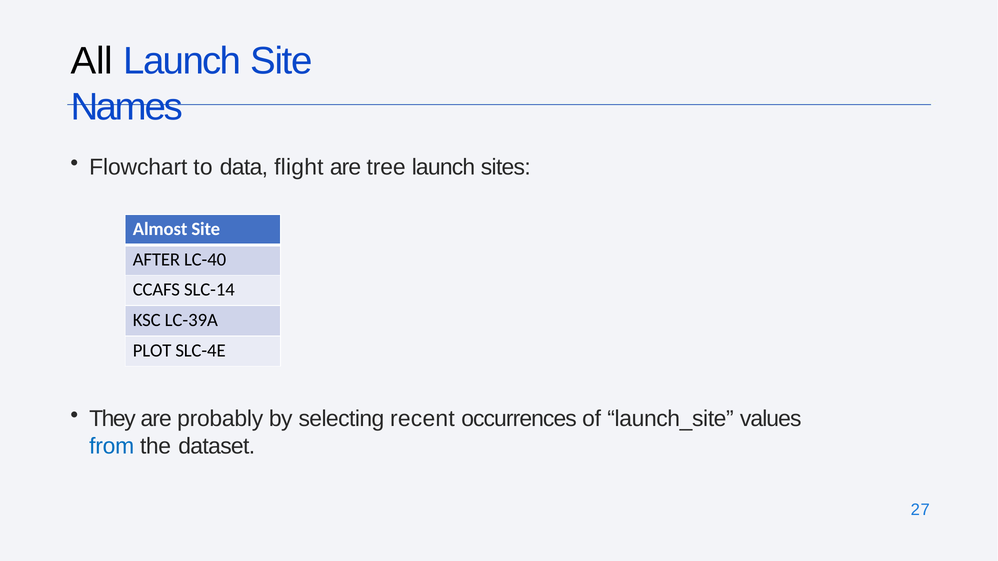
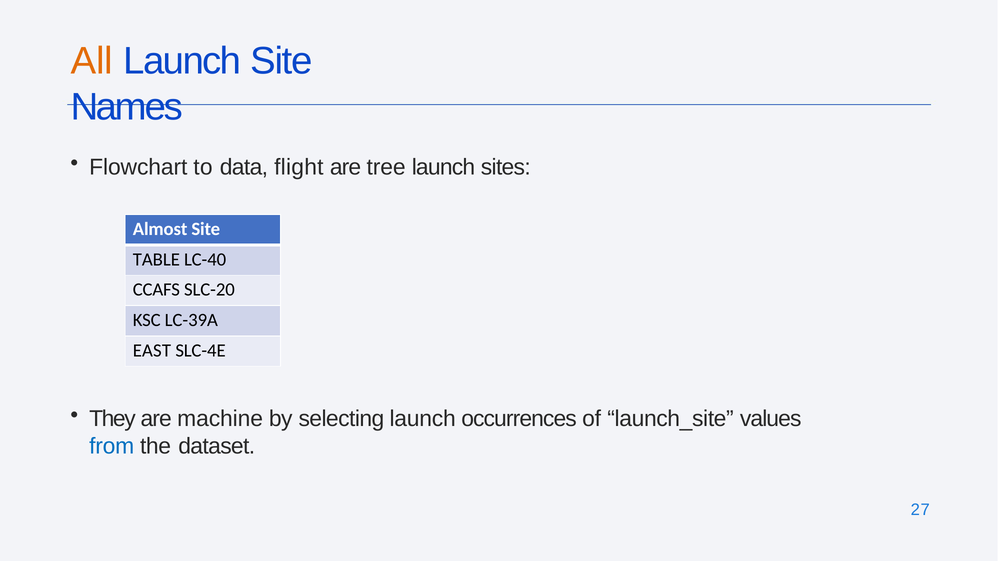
All colour: black -> orange (92, 61)
AFTER: AFTER -> TABLE (156, 260)
SLC-14: SLC-14 -> SLC-20 (209, 290)
PLOT: PLOT -> EAST (152, 351)
probably: probably -> machine (220, 419)
selecting recent: recent -> launch (423, 419)
